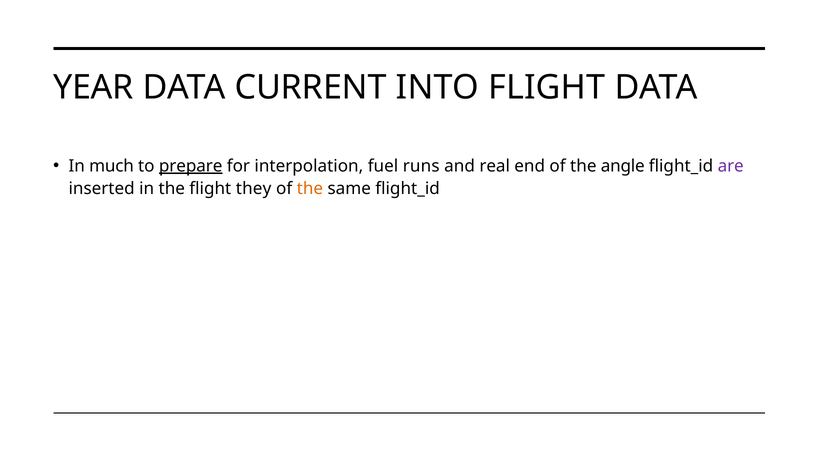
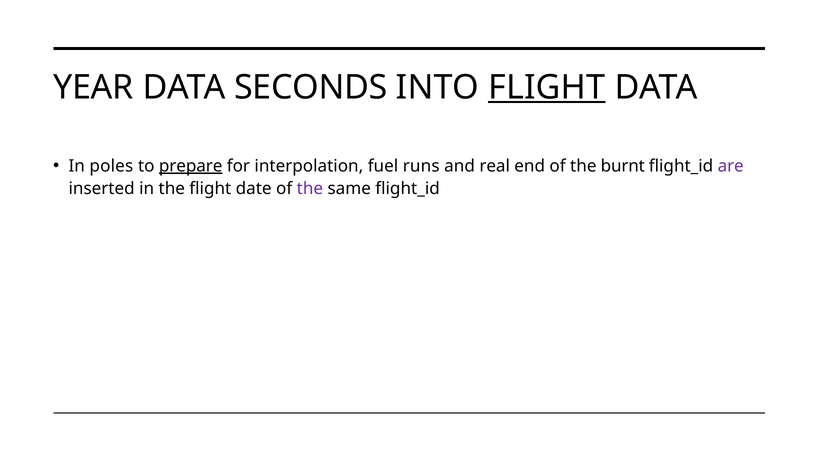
CURRENT: CURRENT -> SECONDS (311, 87)
FLIGHT underline: none -> present (547, 87)
much: much -> poles (111, 166)
angle: angle -> burnt (623, 166)
they: they -> date (254, 188)
the colour: orange -> purple (310, 188)
